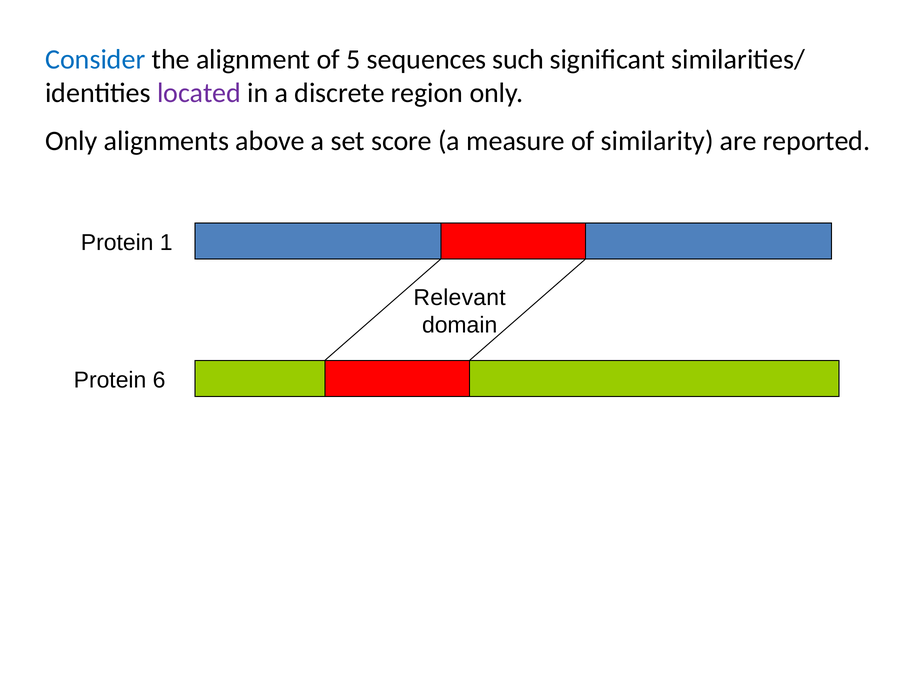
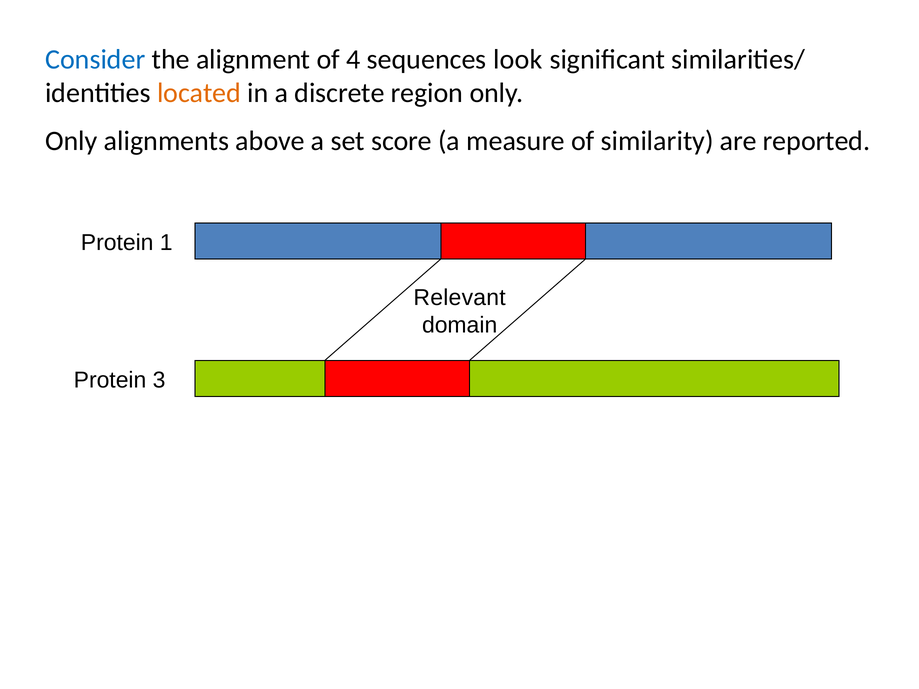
5: 5 -> 4 (353, 60)
such: such -> look (518, 60)
located colour: purple -> orange (199, 93)
6: 6 -> 3 (159, 380)
